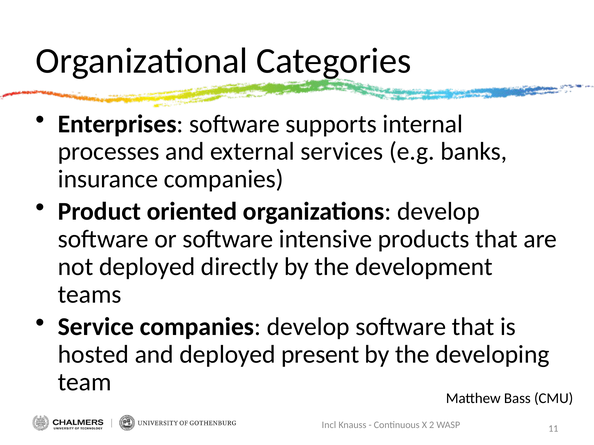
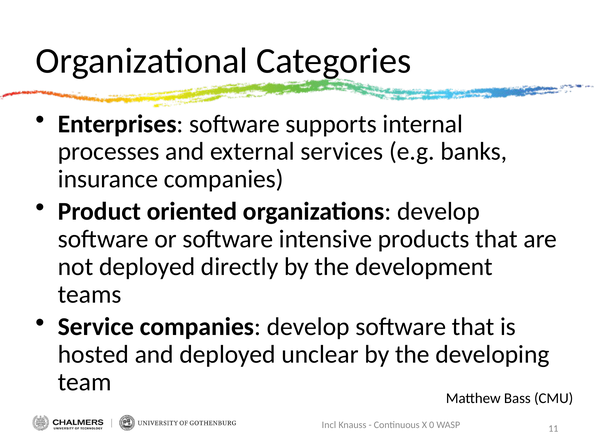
present: present -> unclear (320, 355)
2: 2 -> 0 (432, 425)
